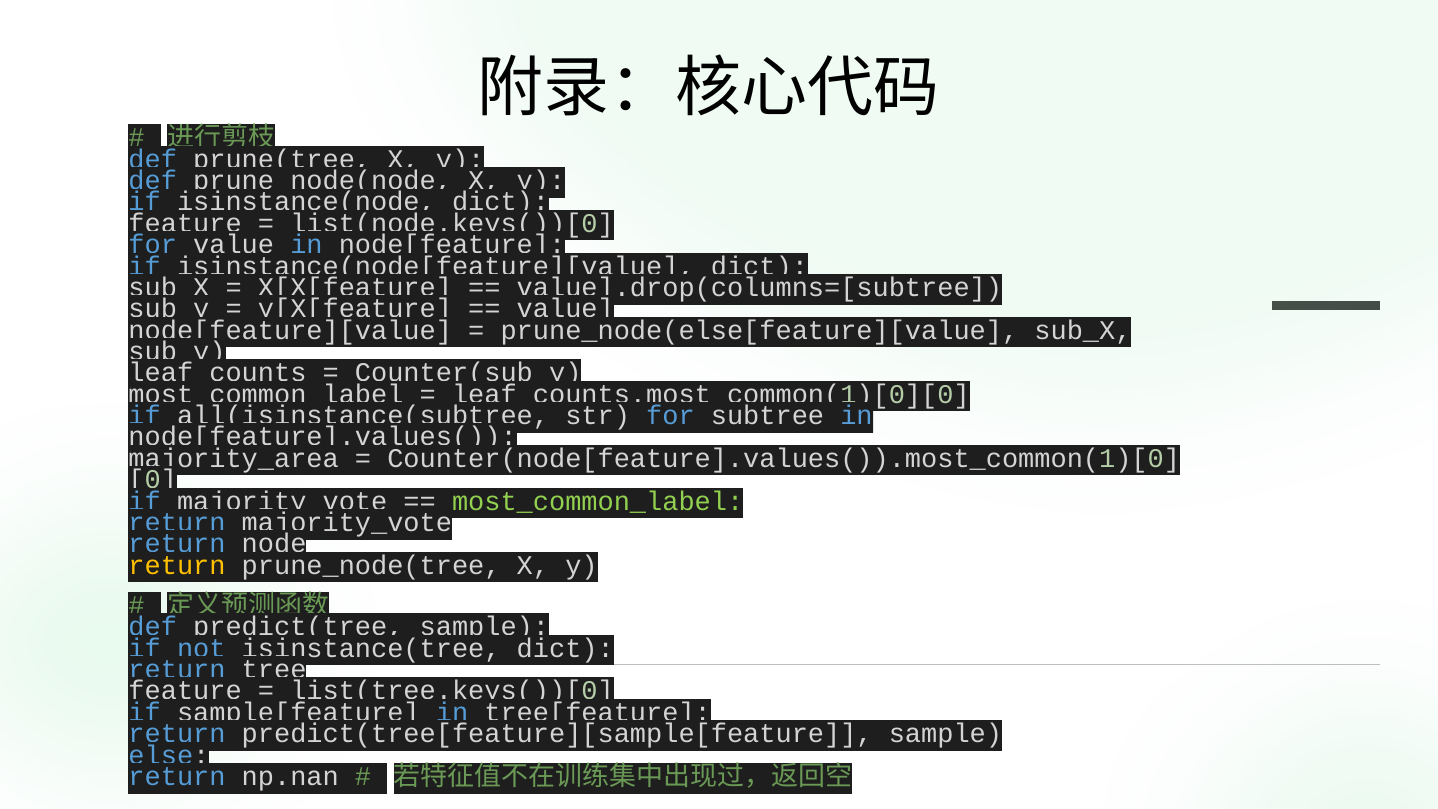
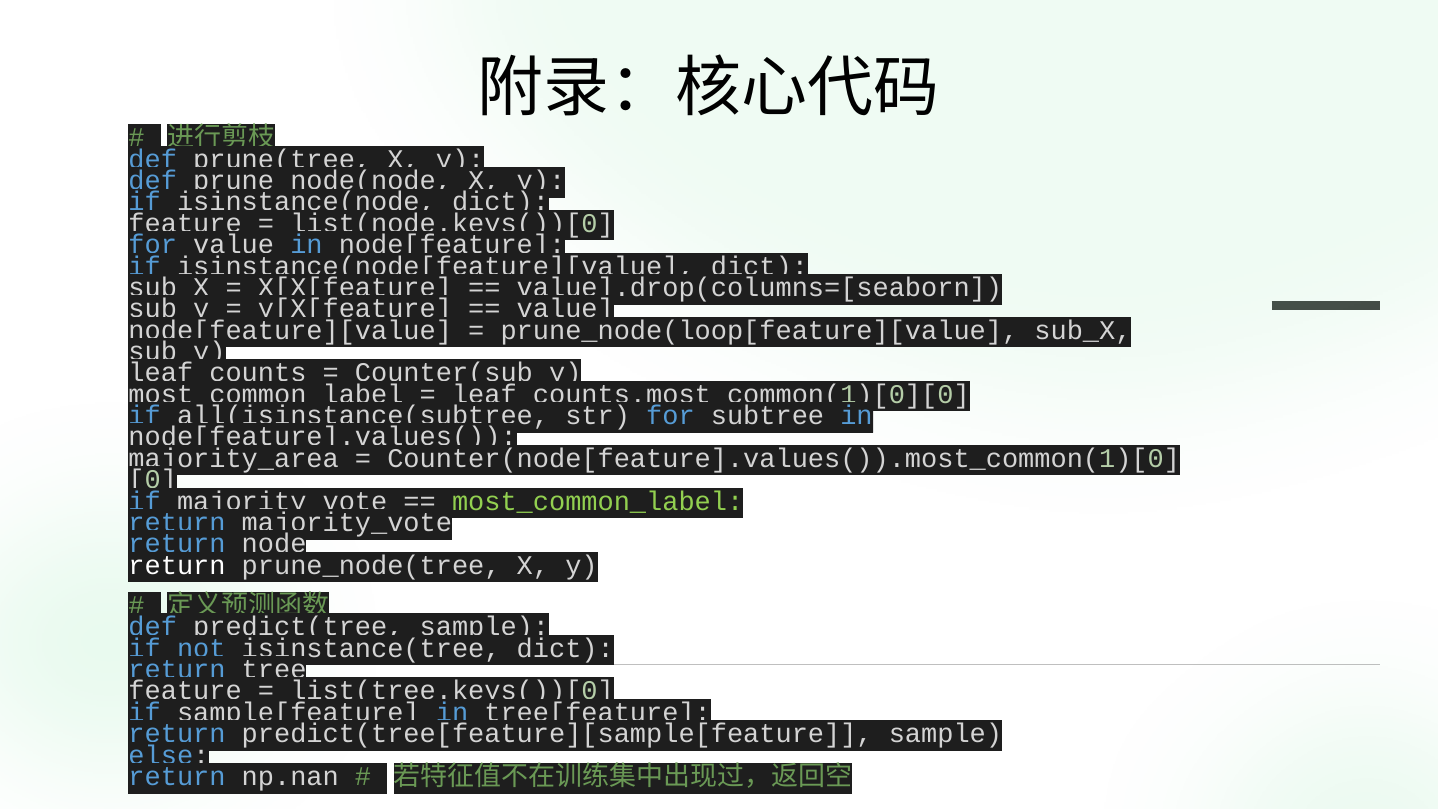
value].drop(columns=[subtree: value].drop(columns=[subtree -> value].drop(columns=[seaborn (759, 287)
prune_node(else[feature][value: prune_node(else[feature][value -> prune_node(loop[feature][value (759, 330)
return colour: yellow -> white (177, 565)
